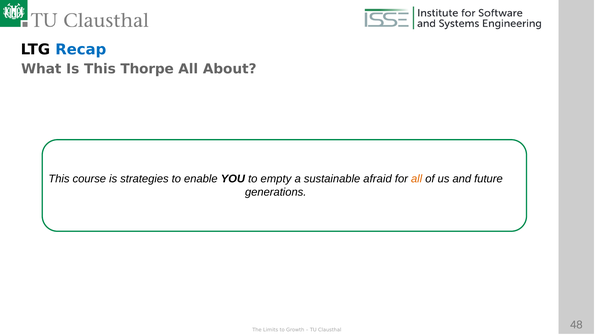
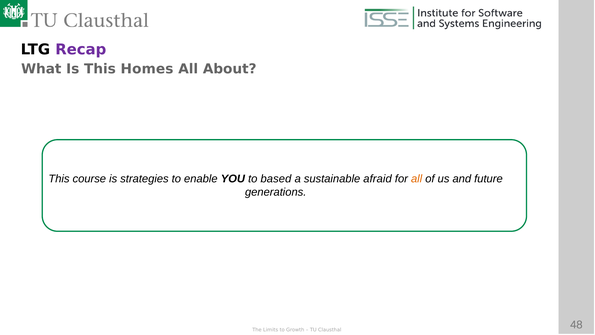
Recap colour: blue -> purple (81, 49)
Thorpe: Thorpe -> Homes (147, 69)
empty: empty -> based (276, 179)
